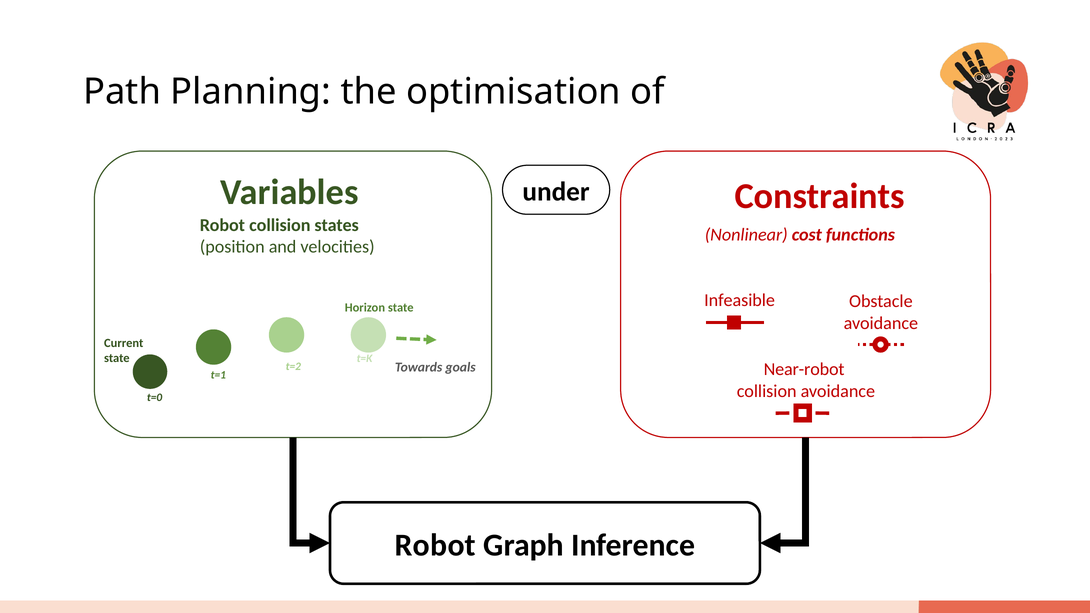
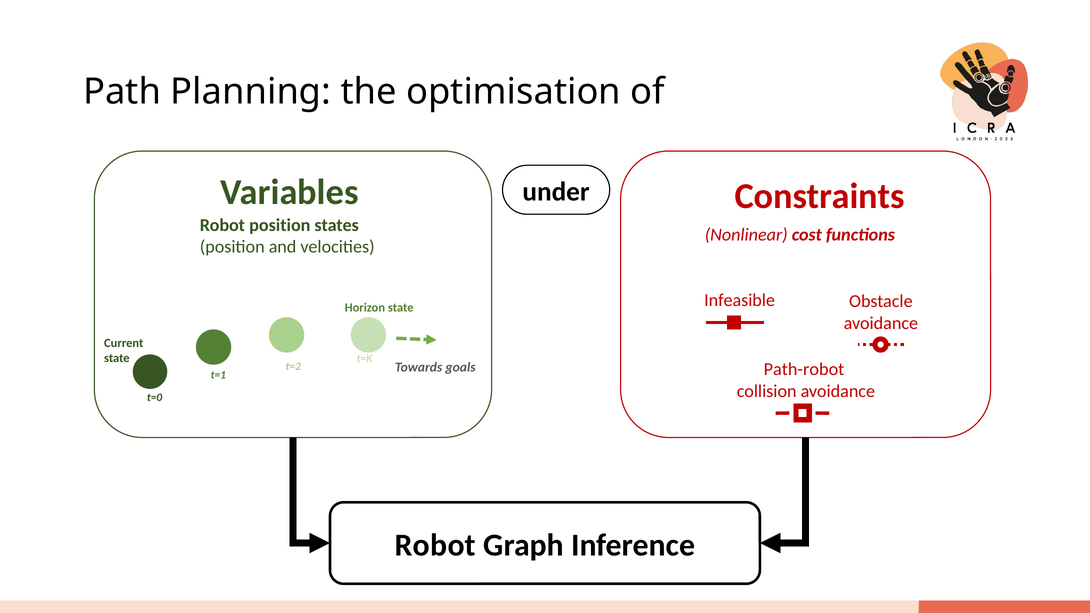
Robot collision: collision -> position (280, 225)
Near-robot: Near-robot -> Path-robot (804, 369)
